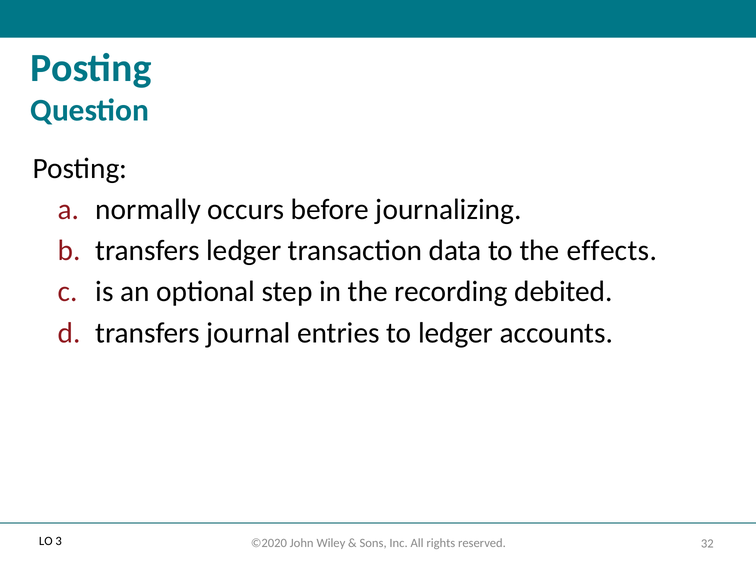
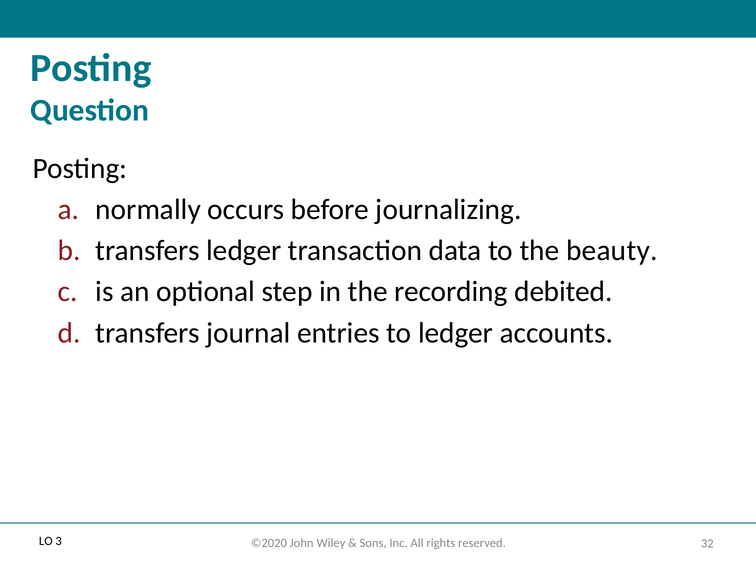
effects: effects -> beauty (612, 251)
